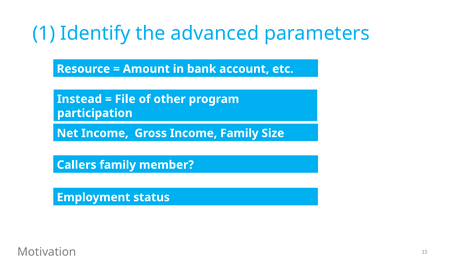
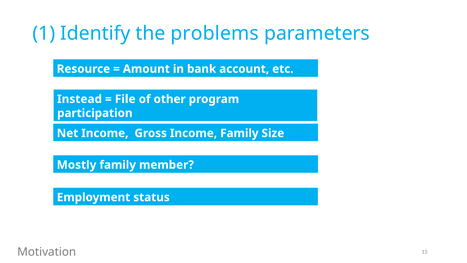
advanced: advanced -> problems (215, 33)
Callers: Callers -> Mostly (77, 165)
